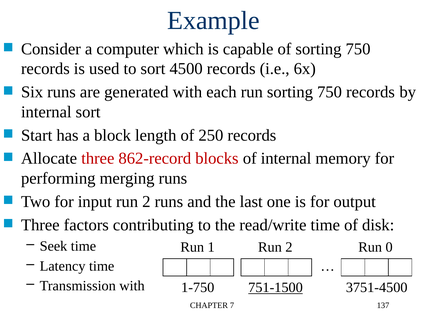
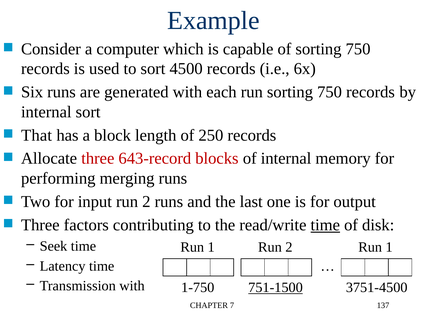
Start: Start -> That (37, 135)
862-record: 862-record -> 643-record (155, 159)
time underline: none -> present (325, 225)
0: 0 -> 1 (389, 247)
